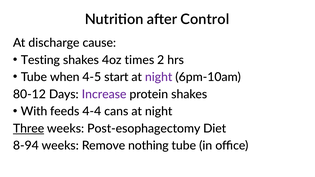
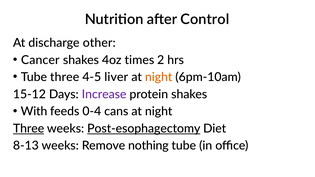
cause: cause -> other (99, 43)
Testing: Testing -> Cancer (40, 60)
Tube when: when -> three (65, 77)
start: start -> liver (116, 77)
night colour: purple -> orange (159, 77)
80-12: 80-12 -> 15-12 (29, 94)
4-4: 4-4 -> 0-4 (92, 112)
Post-esophagectomy underline: none -> present (144, 129)
8-94: 8-94 -> 8-13 (26, 146)
